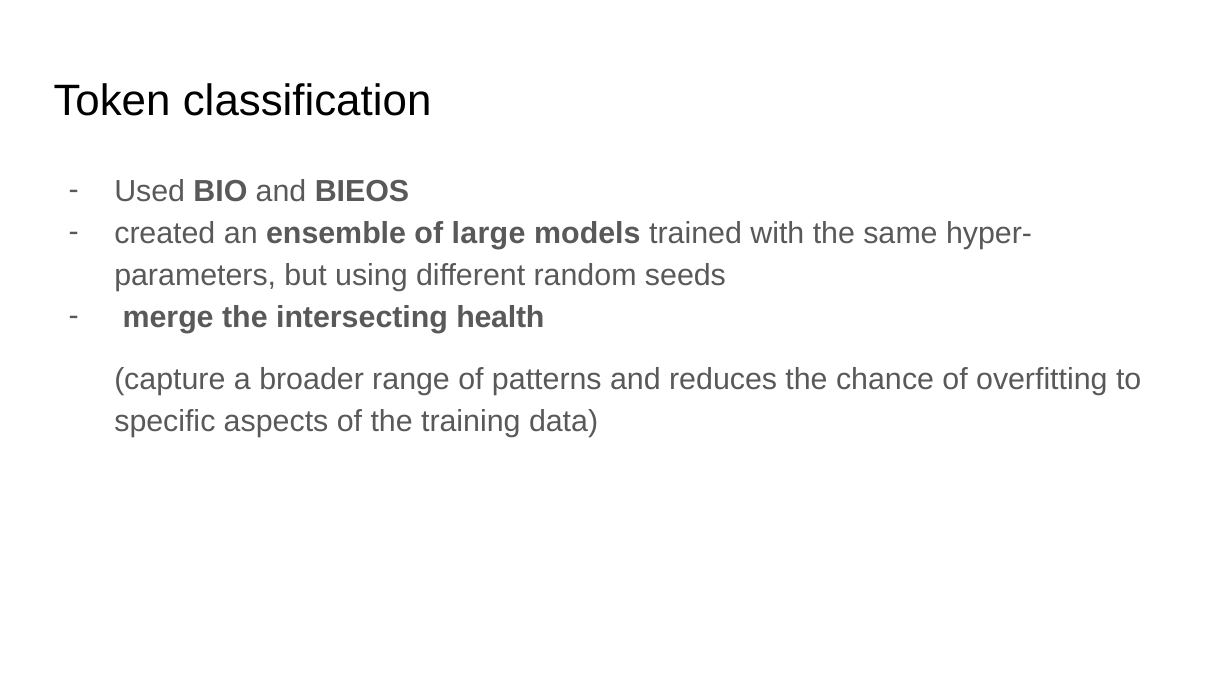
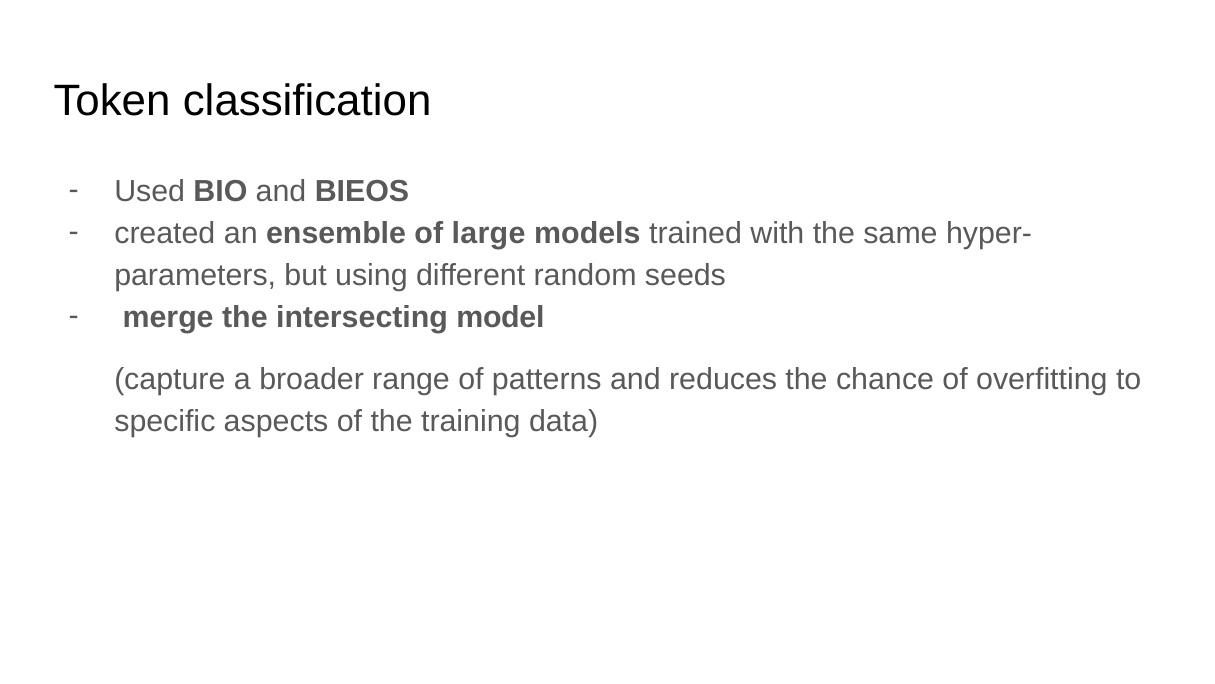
health: health -> model (500, 317)
